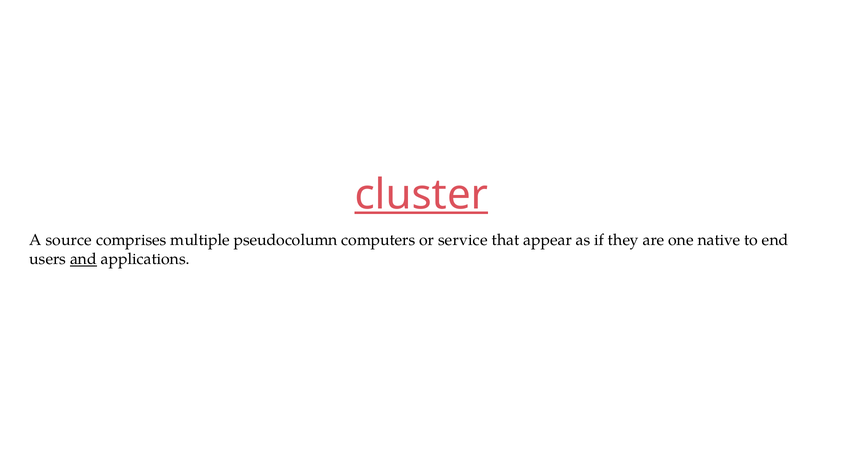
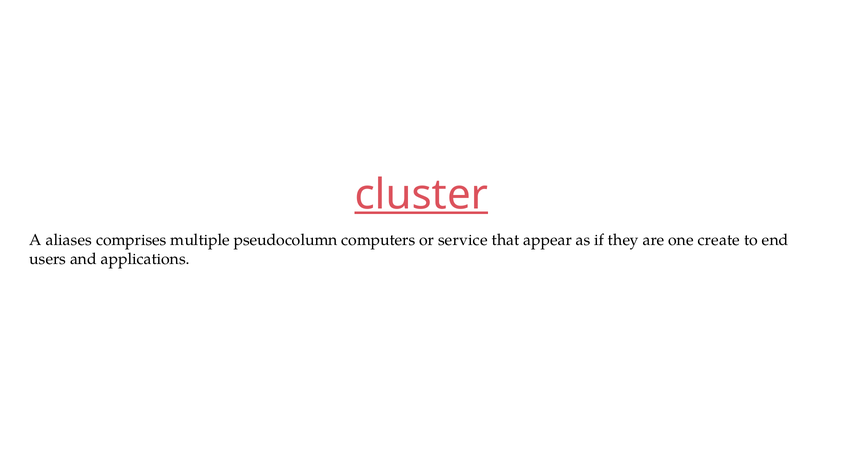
source: source -> aliases (69, 240)
native: native -> create (719, 240)
and underline: present -> none (83, 259)
